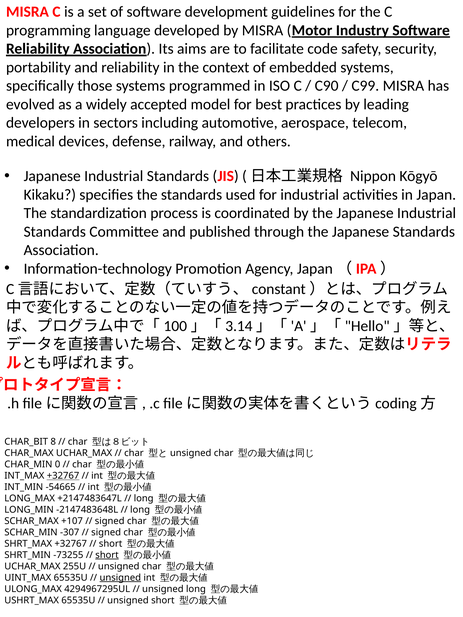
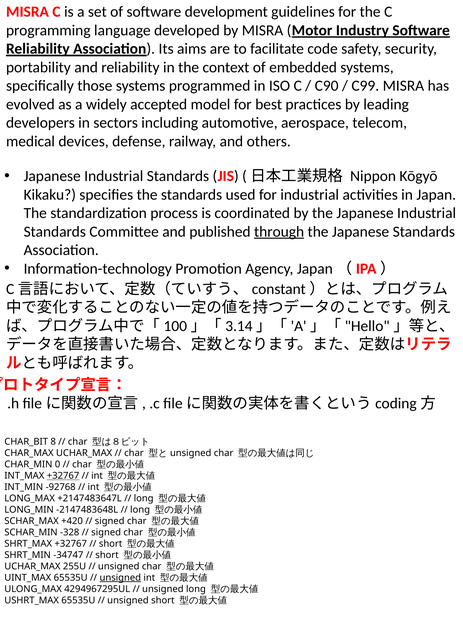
through underline: none -> present (279, 232)
-54665: -54665 -> -92768 (61, 487)
+107: +107 -> +420 (72, 521)
-307: -307 -> -328 (70, 533)
-73255: -73255 -> -34747 (68, 555)
short underline: present -> none (107, 555)
